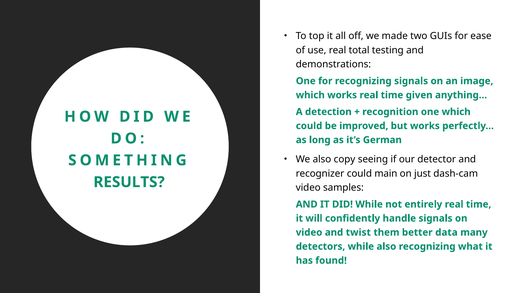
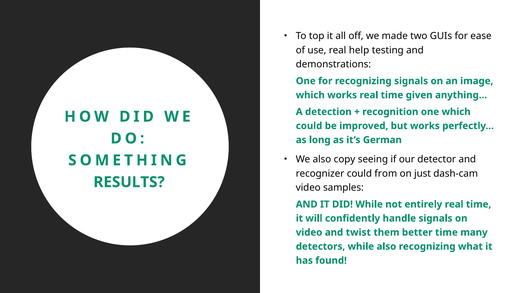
total: total -> help (359, 50)
main: main -> from (386, 173)
better data: data -> time (446, 232)
